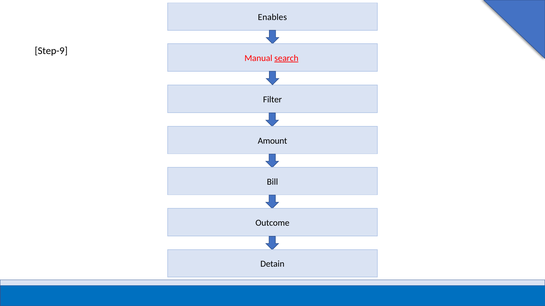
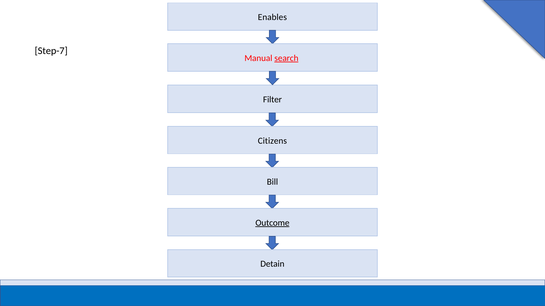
Step-9: Step-9 -> Step-7 (51, 51)
Amount: Amount -> Citizens (272, 141)
Outcome underline: none -> present (272, 223)
